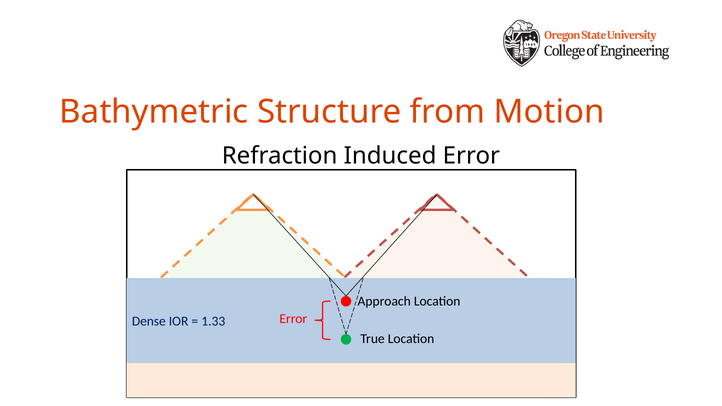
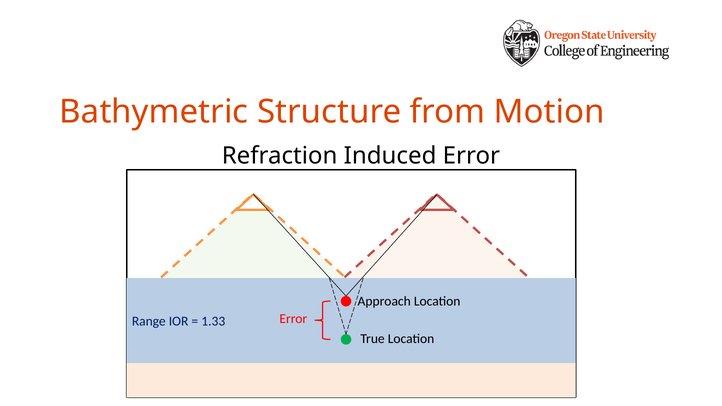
Dense: Dense -> Range (149, 322)
